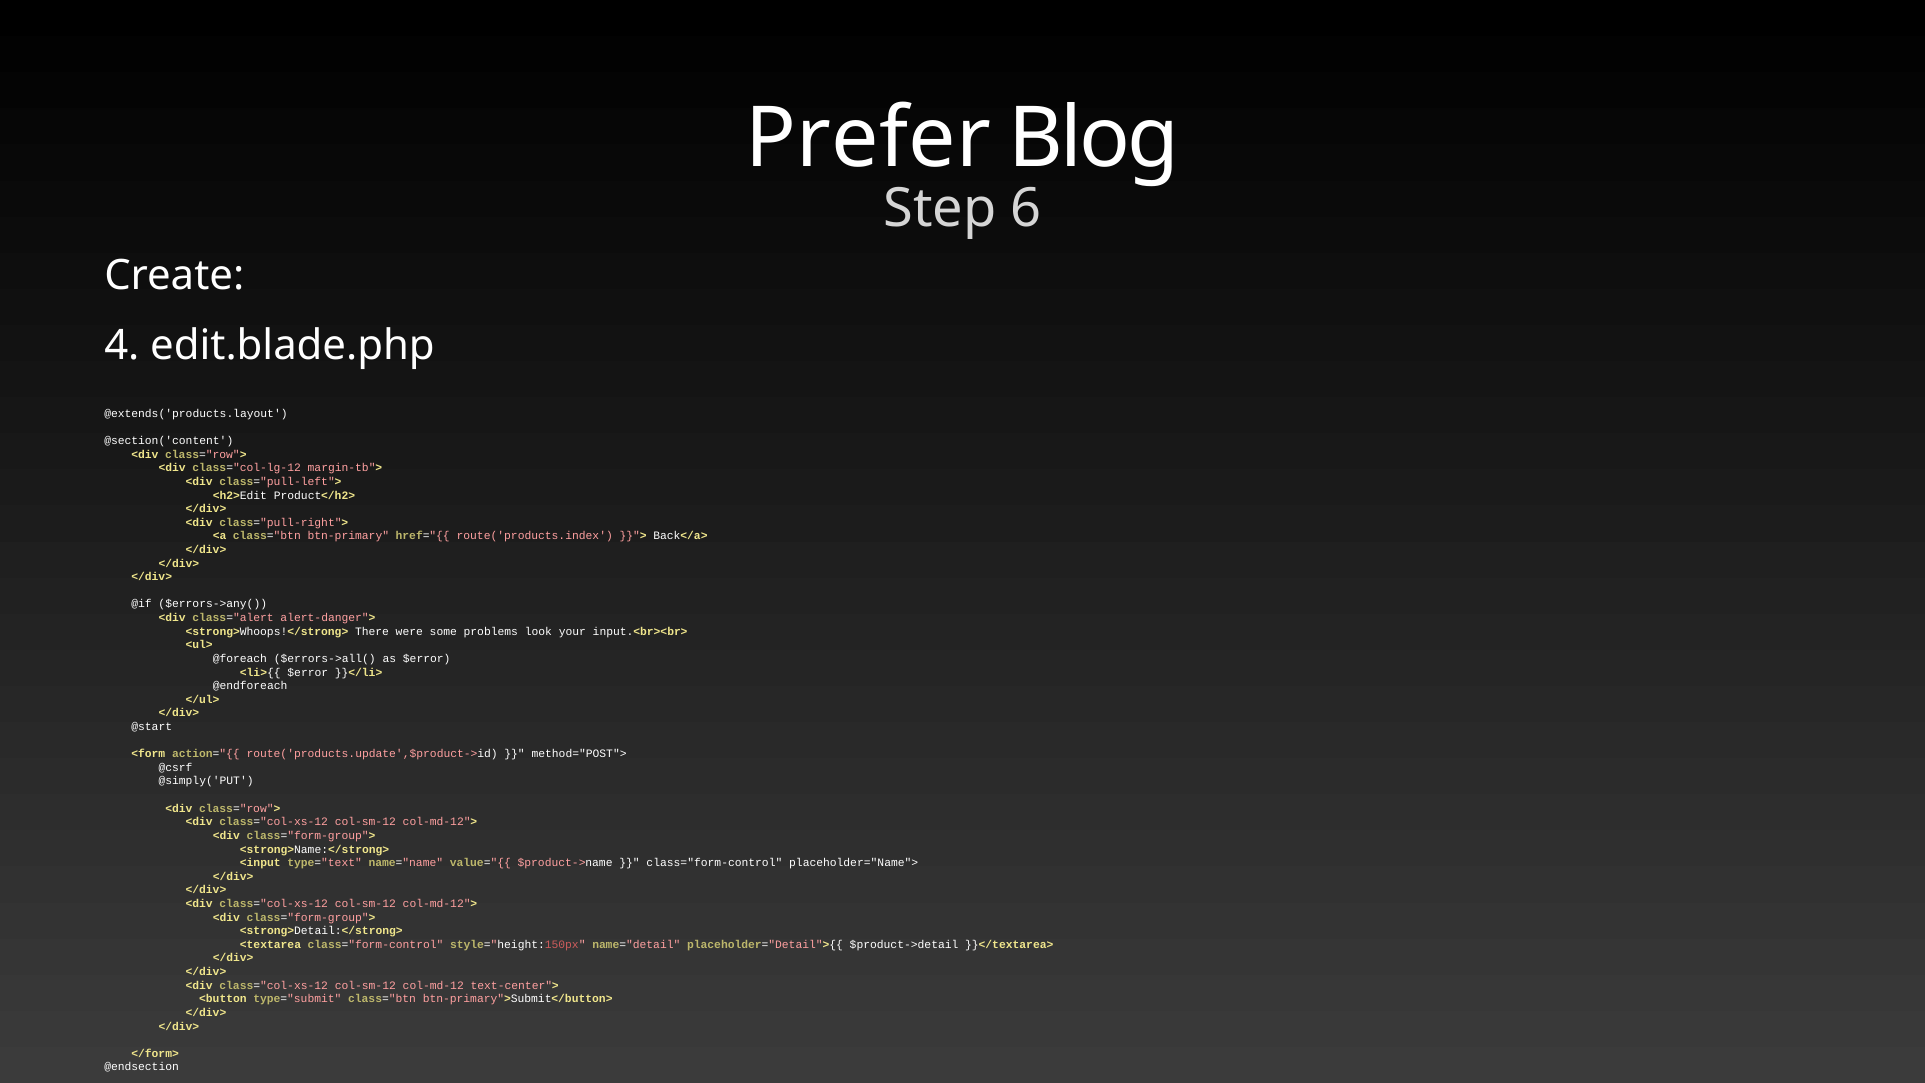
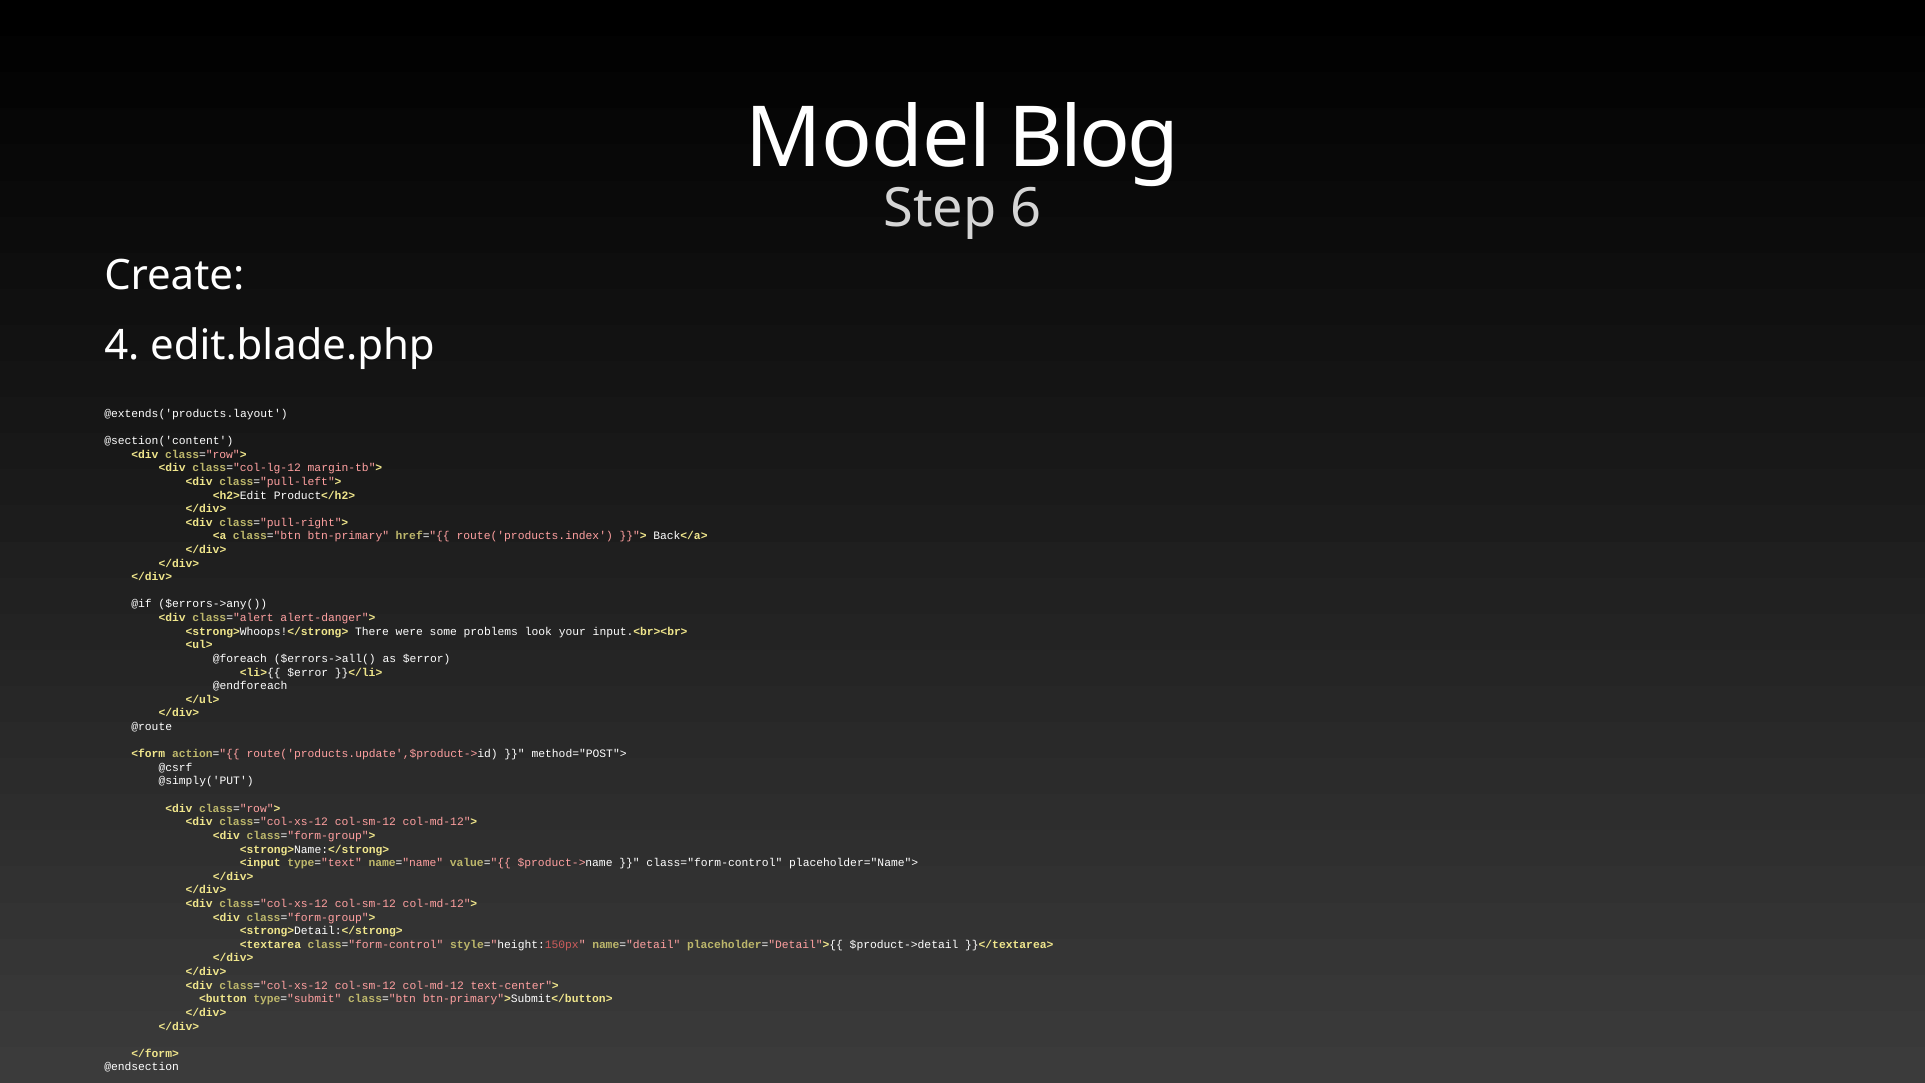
Prefer: Prefer -> Model (868, 139)
@start: @start -> @route (152, 727)
